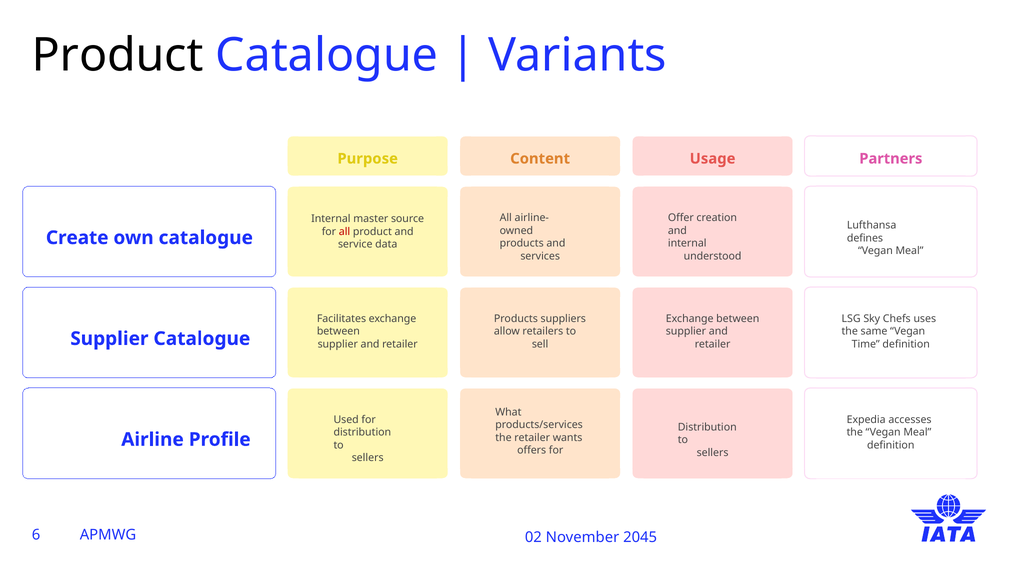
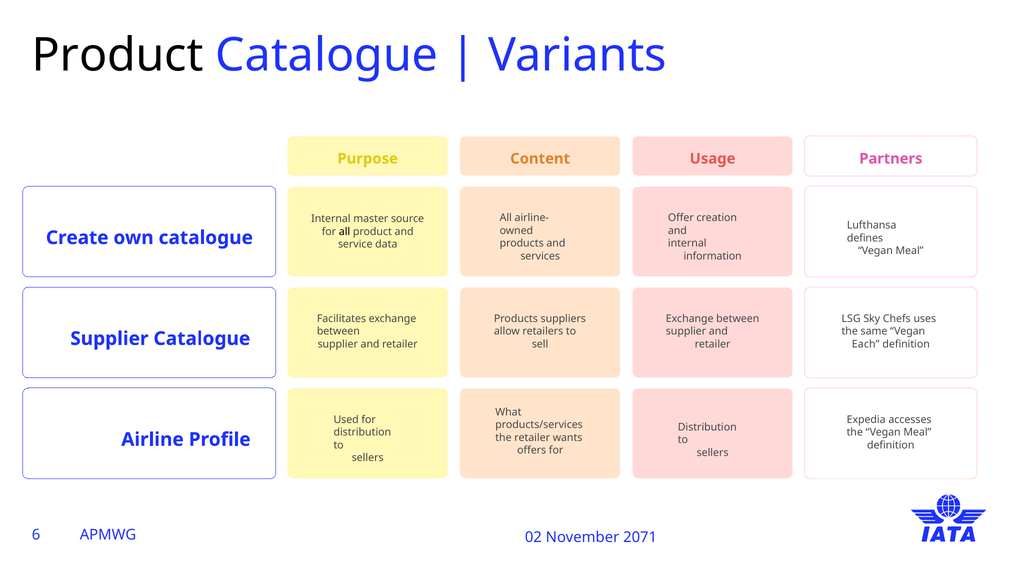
all colour: red -> black (345, 232)
understood: understood -> information (713, 256)
Time: Time -> Each (866, 344)
2045: 2045 -> 2071 (640, 537)
